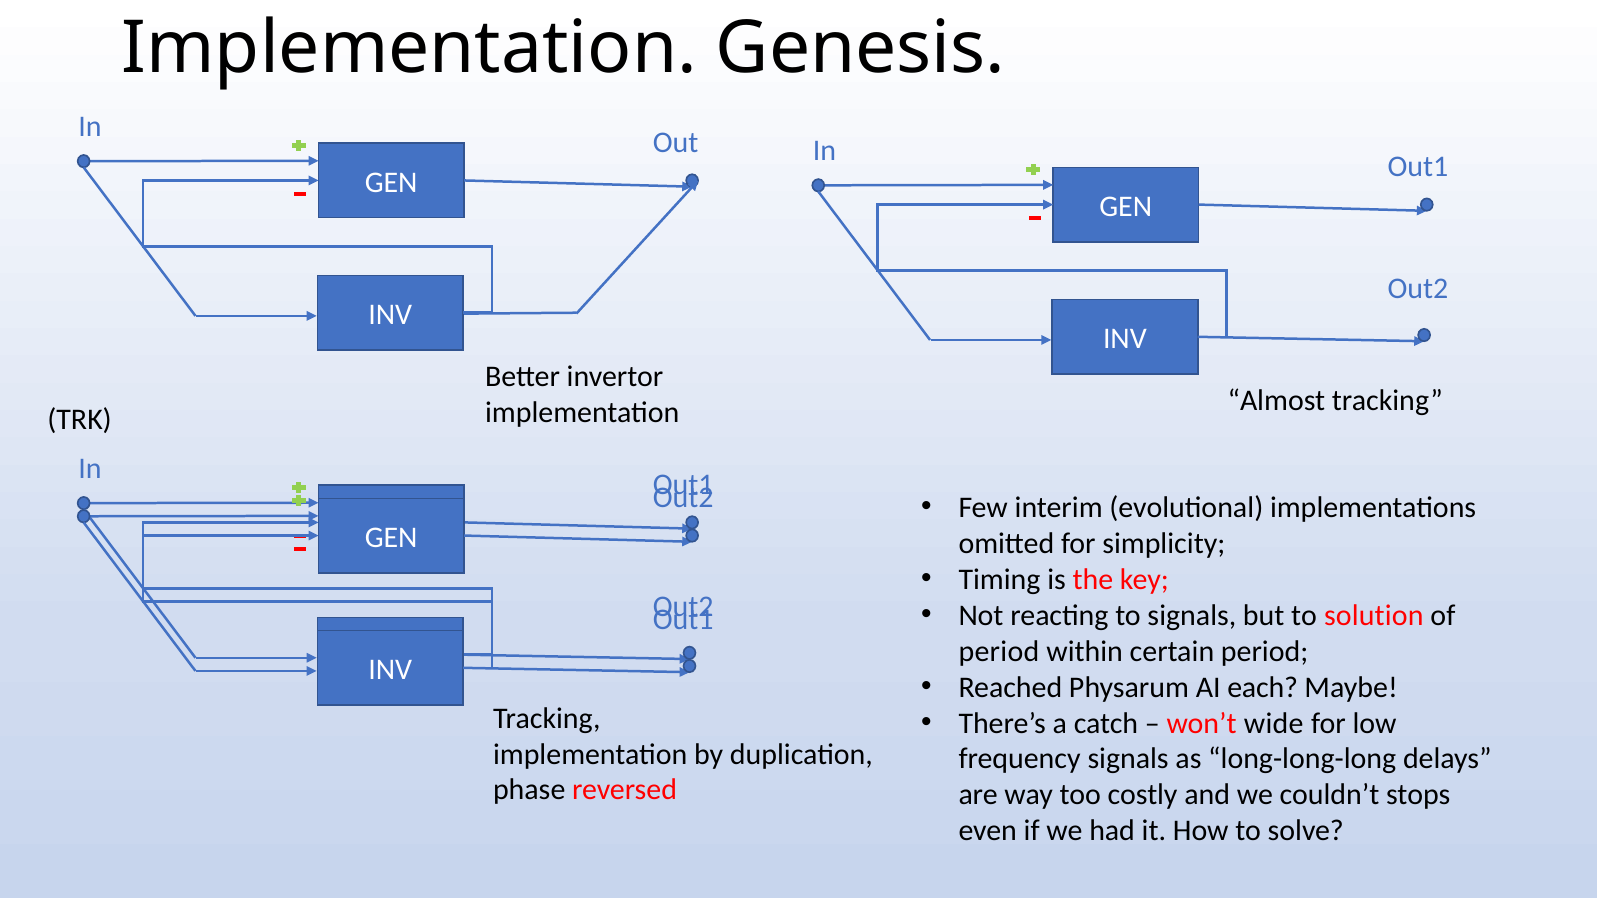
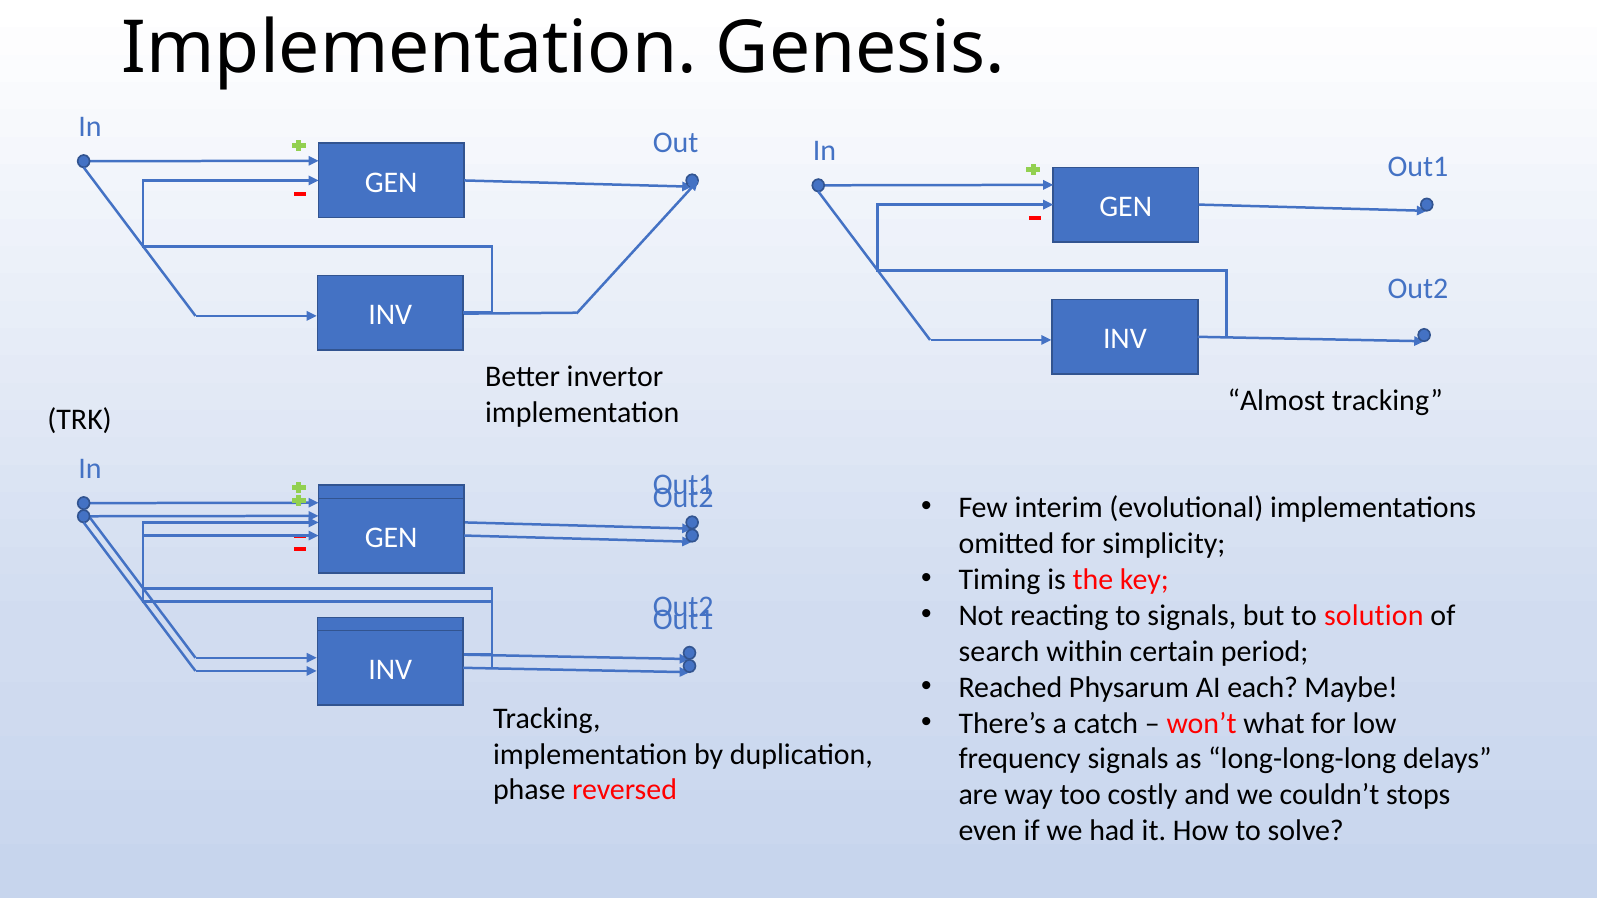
period: period -> search (999, 652)
wide: wide -> what (1274, 723)
